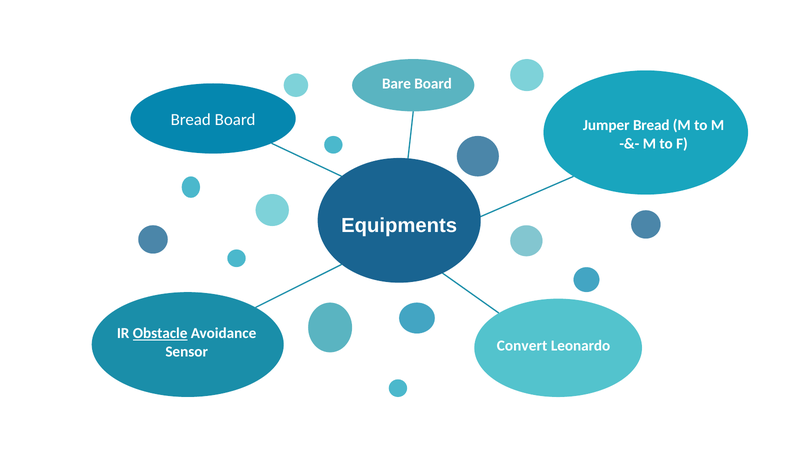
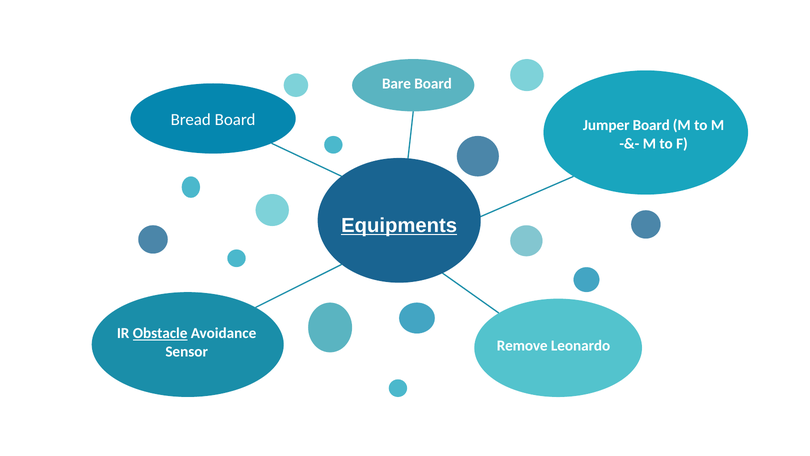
Jumper Bread: Bread -> Board (651, 125)
Equipments underline: none -> present (399, 225)
Convert: Convert -> Remove (522, 345)
